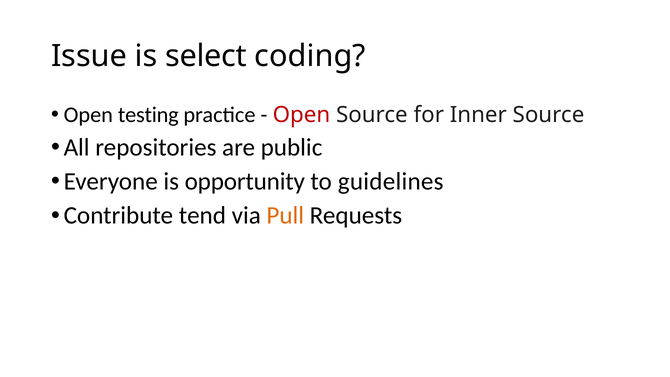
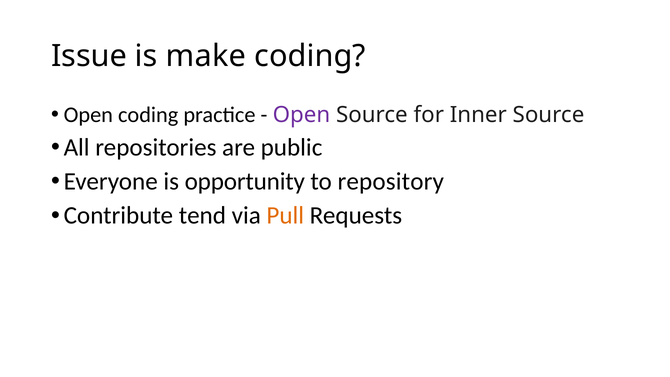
select: select -> make (206, 56)
Open testing: testing -> coding (148, 115)
Open colour: red -> purple (301, 115)
guidelines: guidelines -> repository (391, 181)
